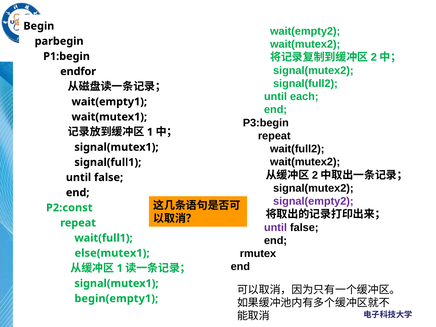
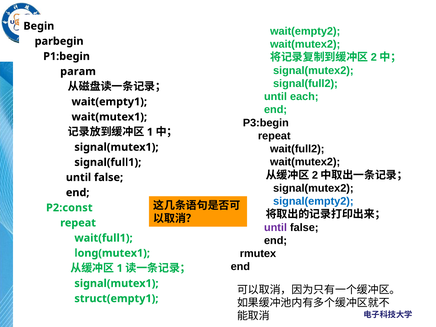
endfor: endfor -> param (78, 71)
signal(empty2 colour: purple -> blue (313, 201)
else(mutex1: else(mutex1 -> long(mutex1 (112, 253)
begin(empty1: begin(empty1 -> struct(empty1 (116, 299)
